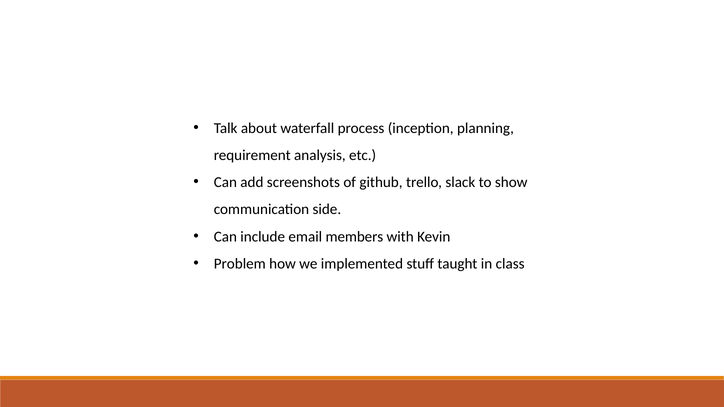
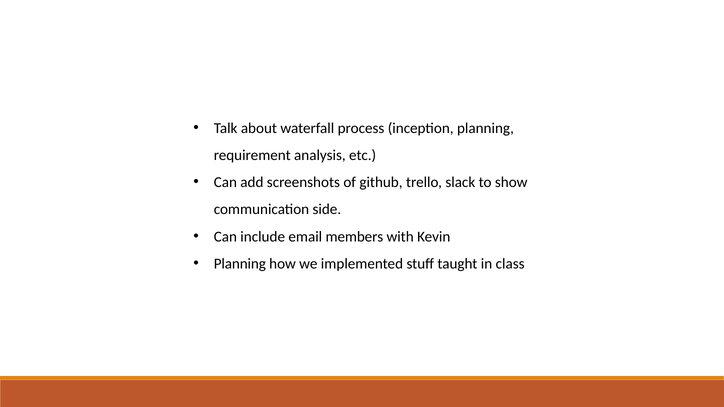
Problem: Problem -> Planning (240, 264)
